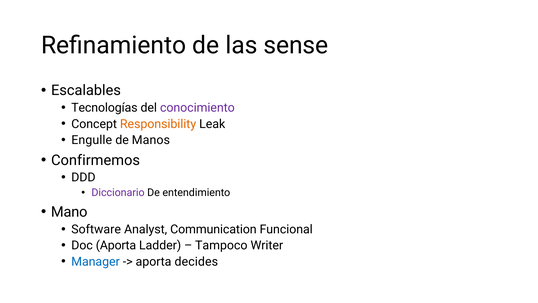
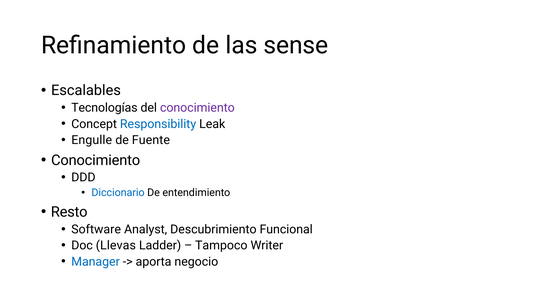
Responsibility colour: orange -> blue (158, 124)
Manos: Manos -> Fuente (151, 140)
Confirmemos: Confirmemos -> Conocimiento (96, 160)
Diccionario colour: purple -> blue (118, 193)
Mano: Mano -> Resto (69, 212)
Communication: Communication -> Descubrimiento (213, 229)
Doc Aporta: Aporta -> Llevas (116, 245)
decides: decides -> negocio (196, 261)
